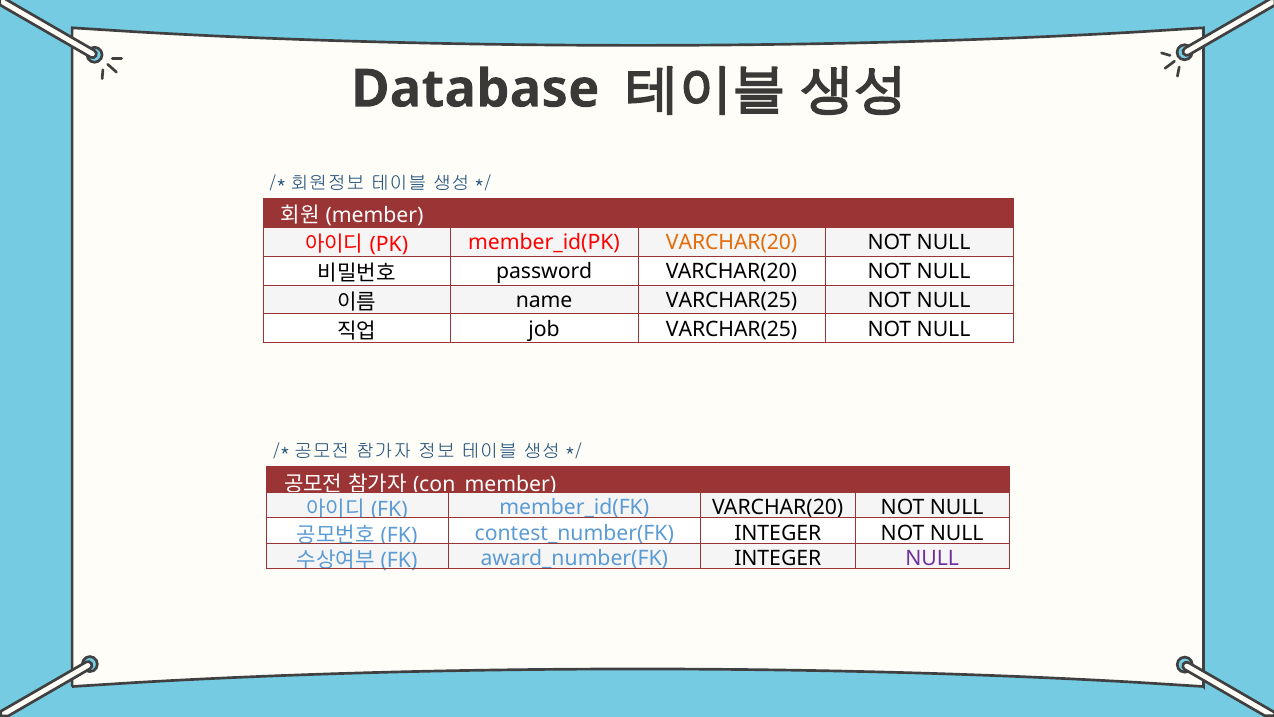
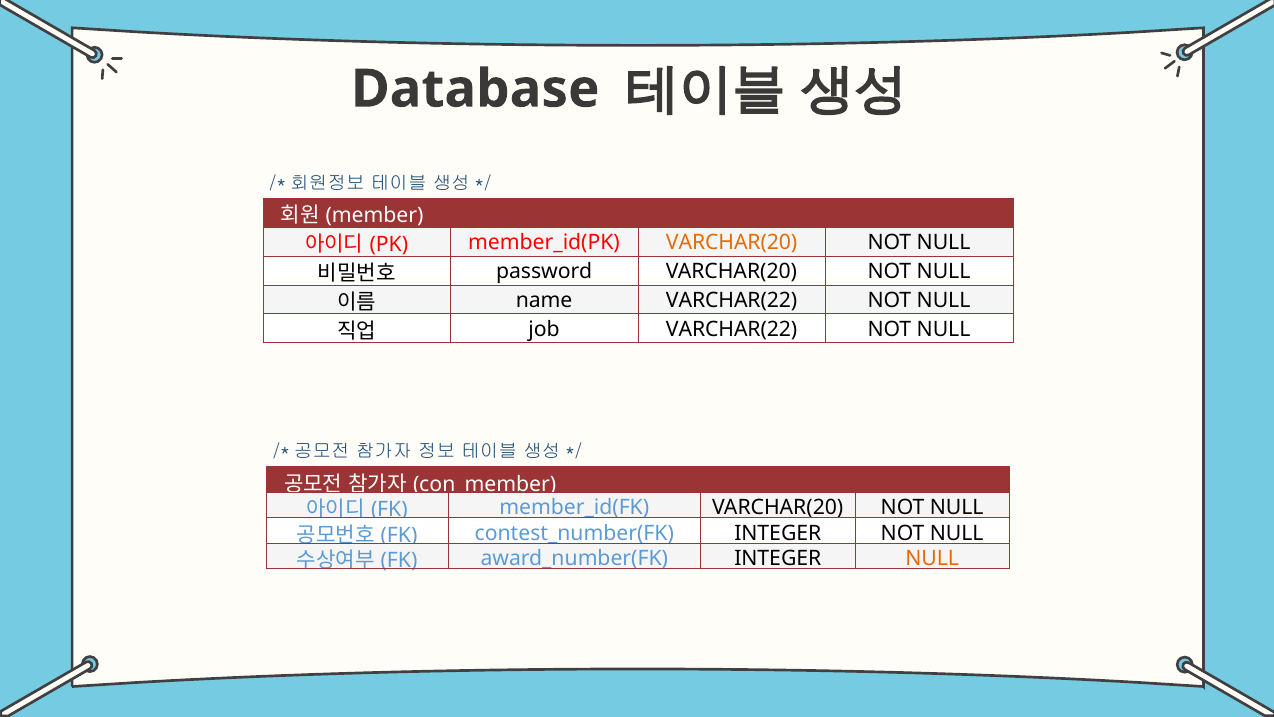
name VARCHAR(25: VARCHAR(25 -> VARCHAR(22 (732, 300)
job VARCHAR(25: VARCHAR(25 -> VARCHAR(22 (732, 329)
NULL colour: purple -> orange (932, 559)
